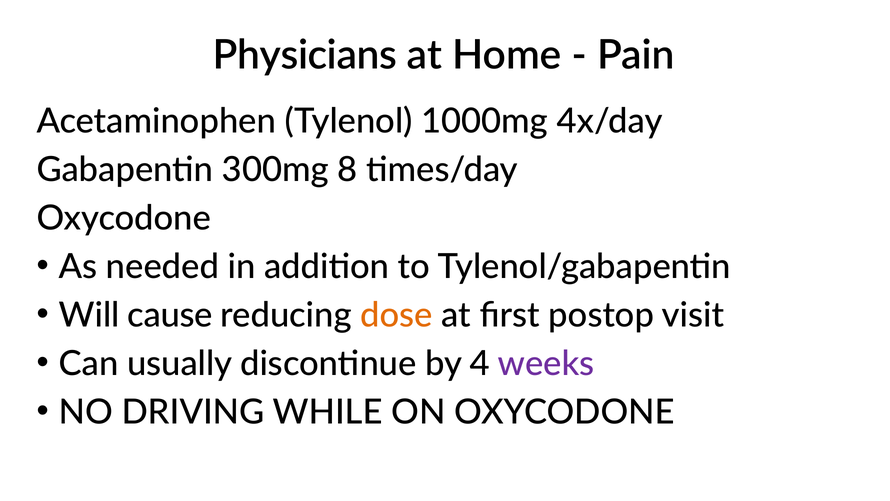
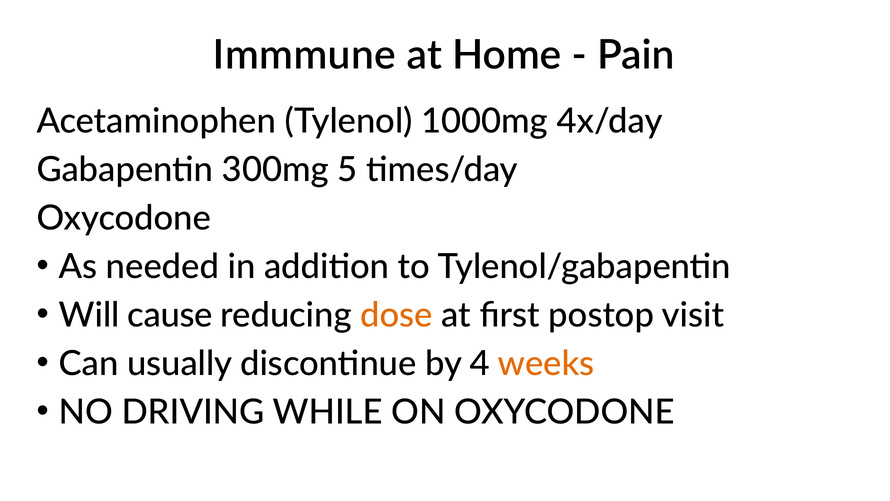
Physicians: Physicians -> Immmune (304, 55)
8: 8 -> 5 (347, 170)
weeks colour: purple -> orange (546, 364)
